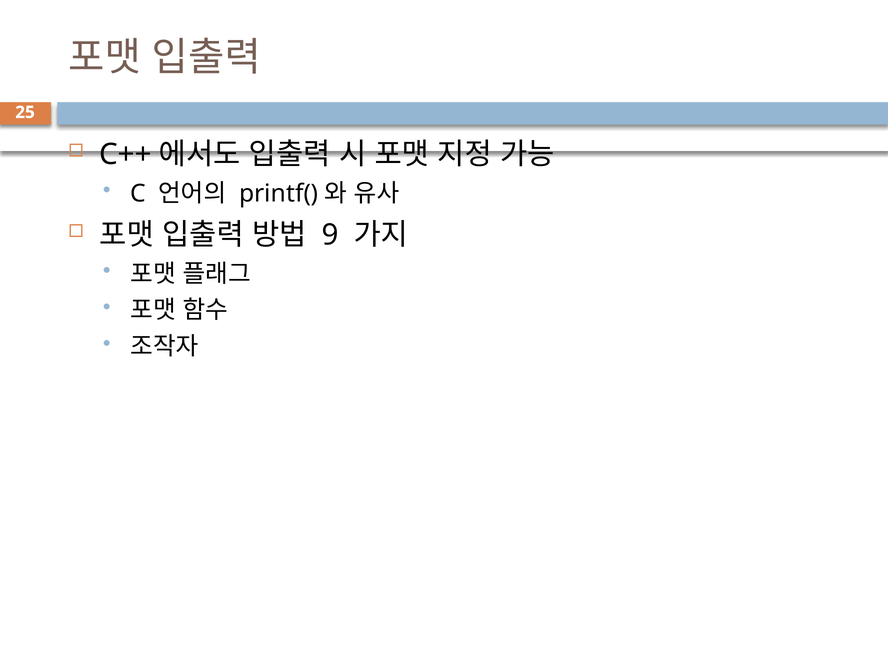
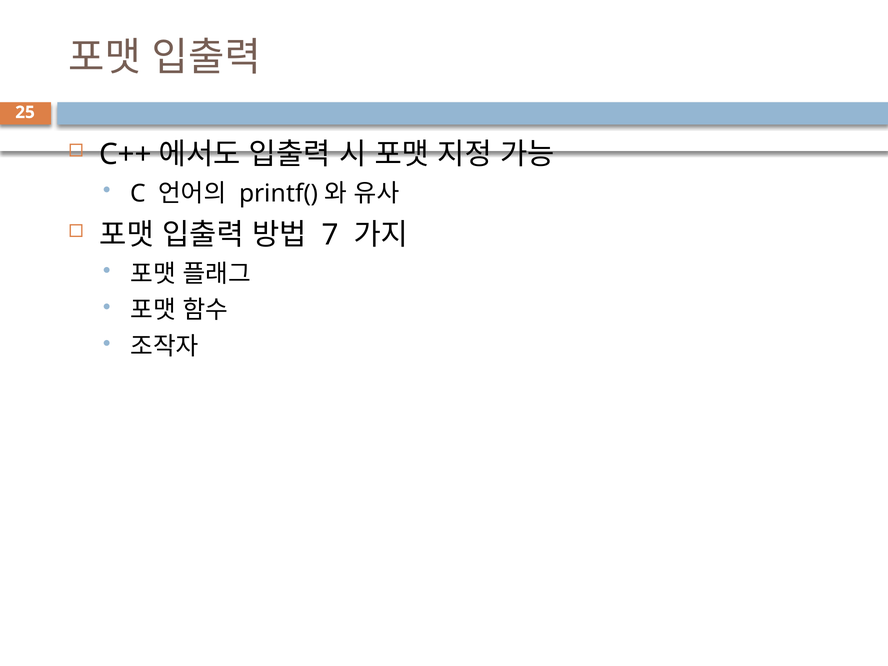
9: 9 -> 7 (330, 235)
